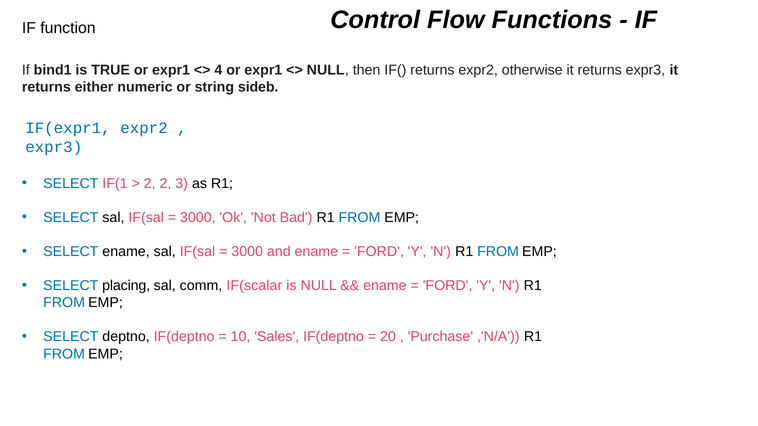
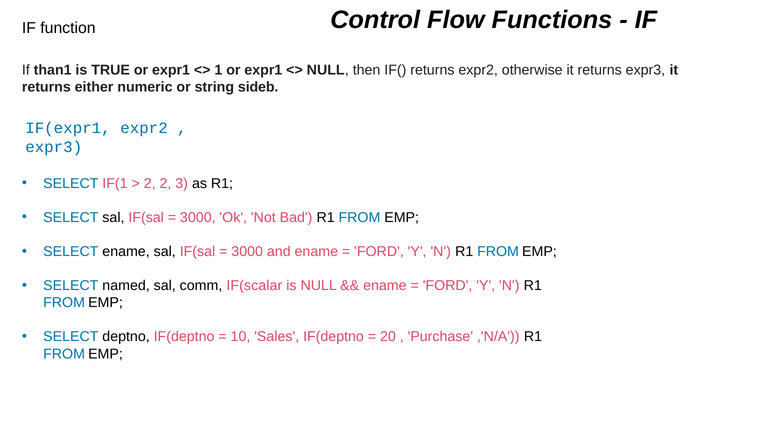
bind1: bind1 -> than1 (53, 70)
4: 4 -> 1 (218, 70)
placing: placing -> named (126, 286)
